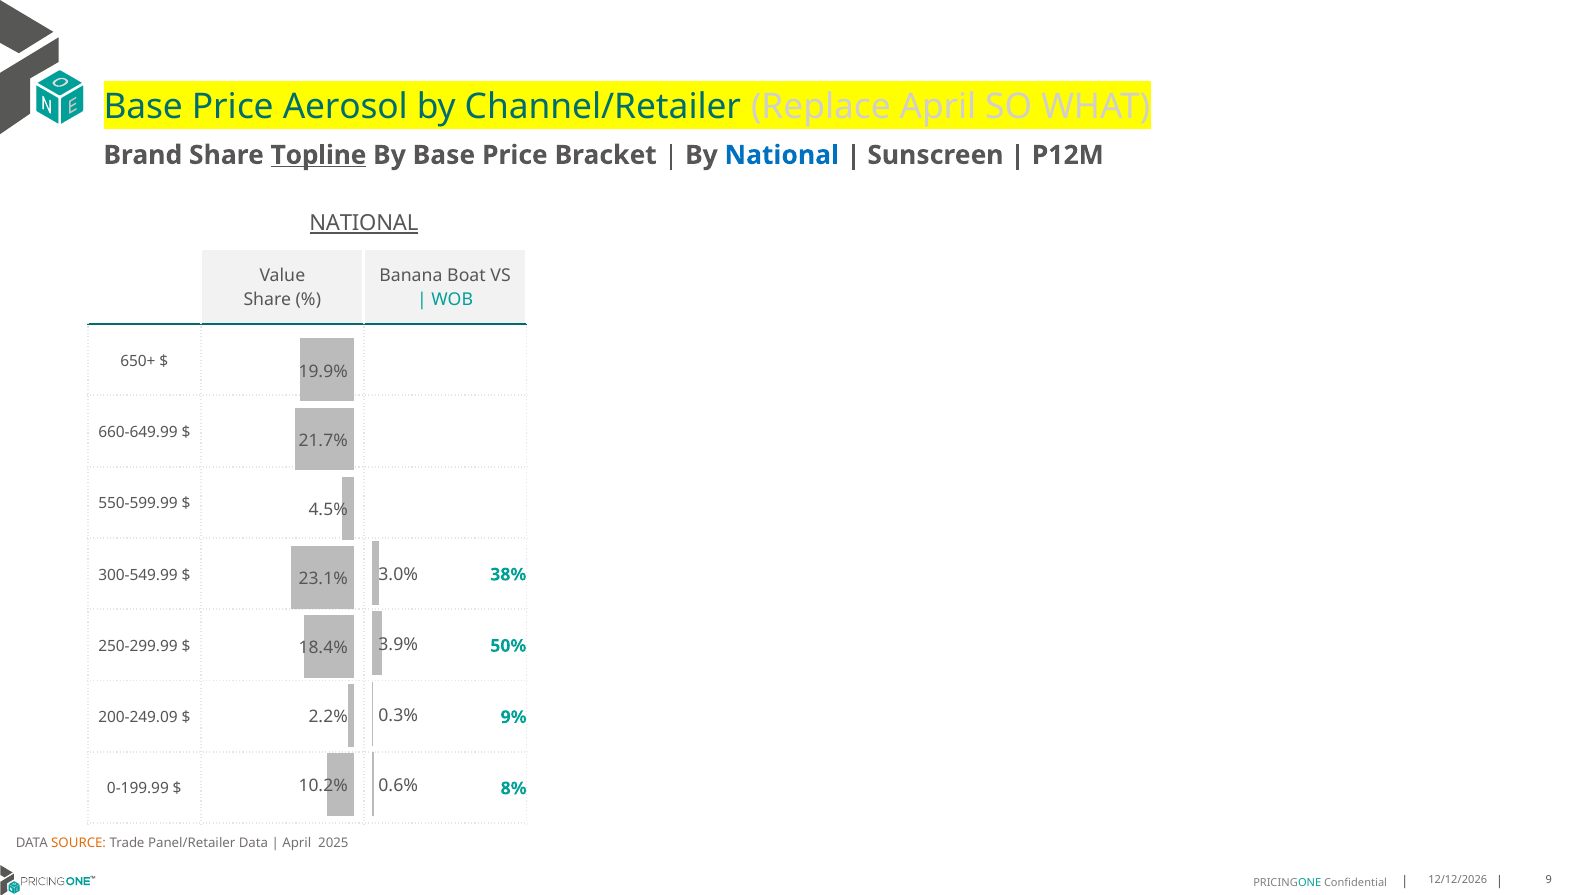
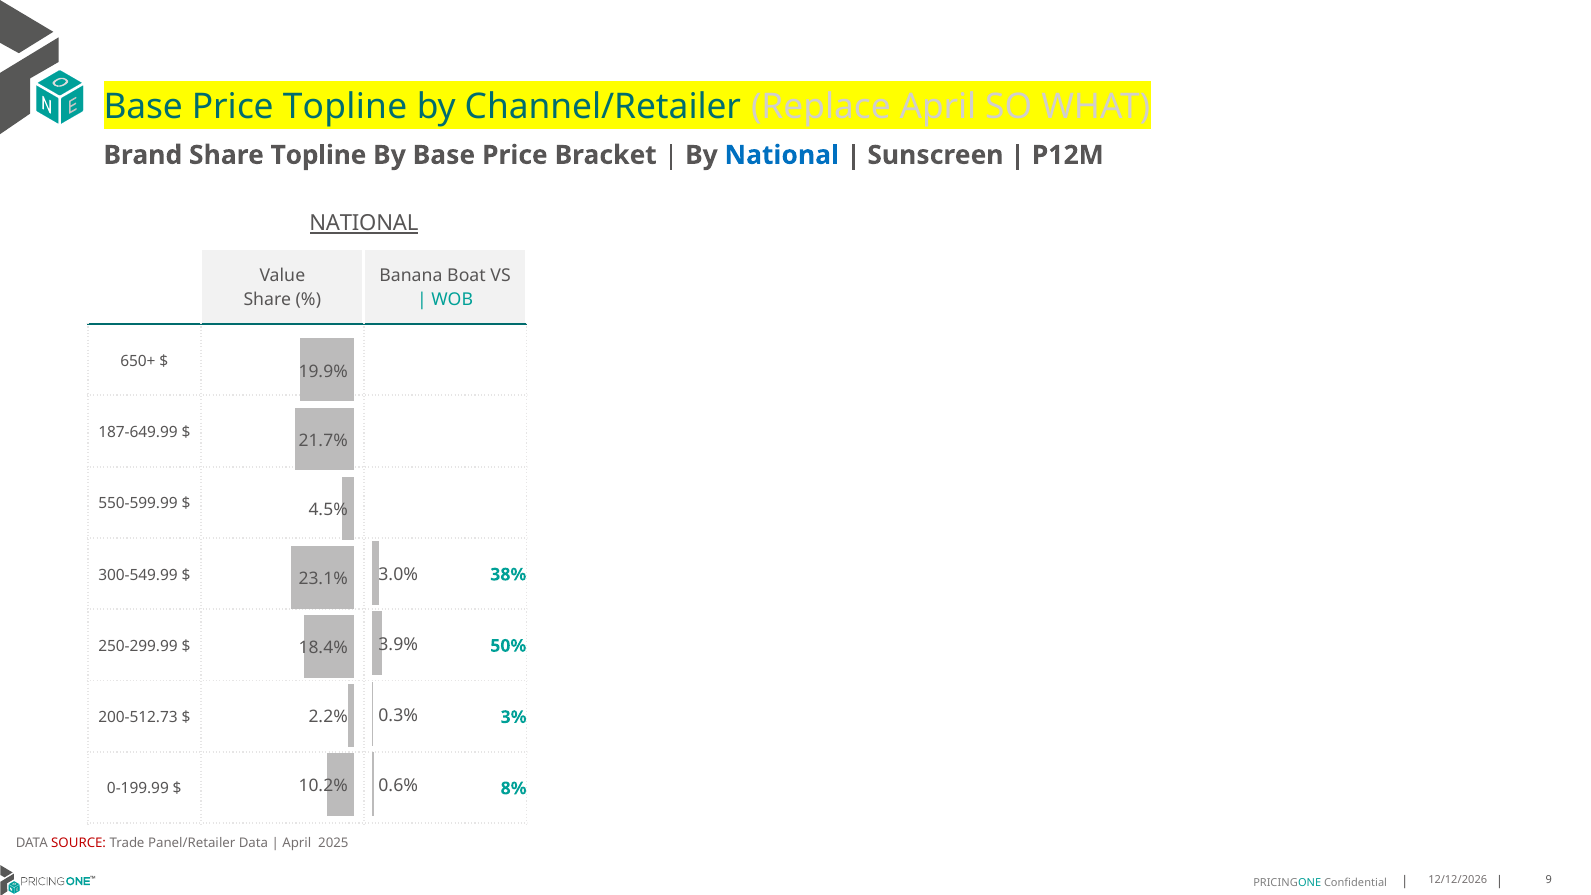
Price Aerosol: Aerosol -> Topline (345, 107)
Topline underline: present -> none (318, 155)
660-649.99: 660-649.99 -> 187-649.99 (138, 432)
200-249.09: 200-249.09 -> 200-512.73 (138, 717)
9%: 9% -> 3% (514, 717)
SOURCE colour: orange -> red (79, 843)
